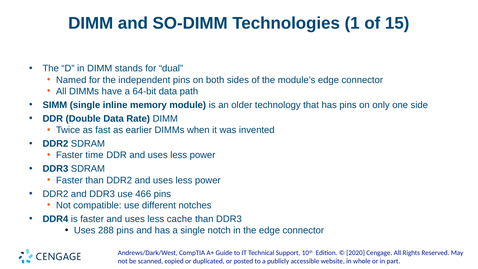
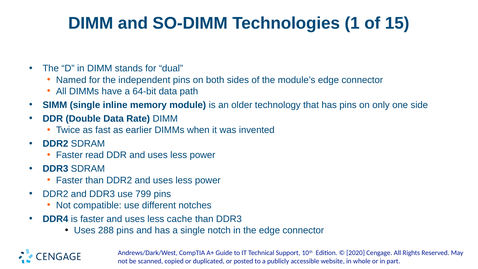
time: time -> read (95, 155)
466: 466 -> 799 (143, 194)
